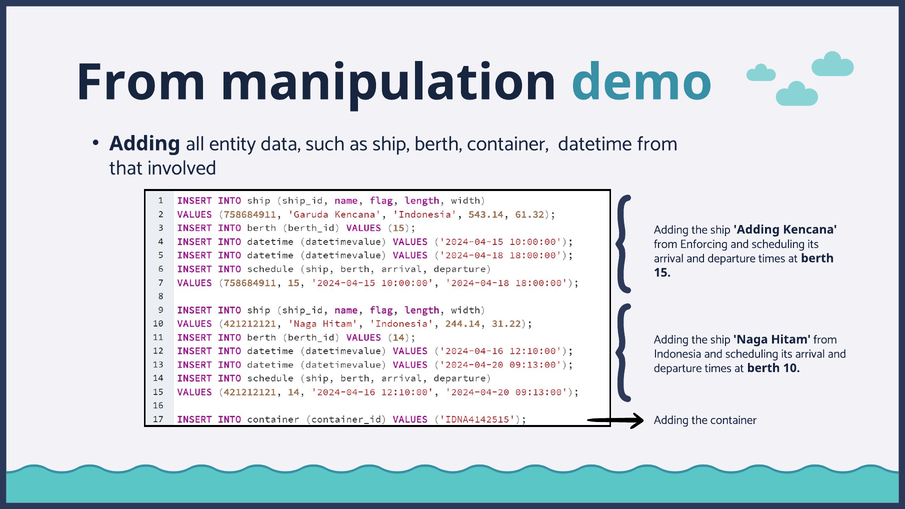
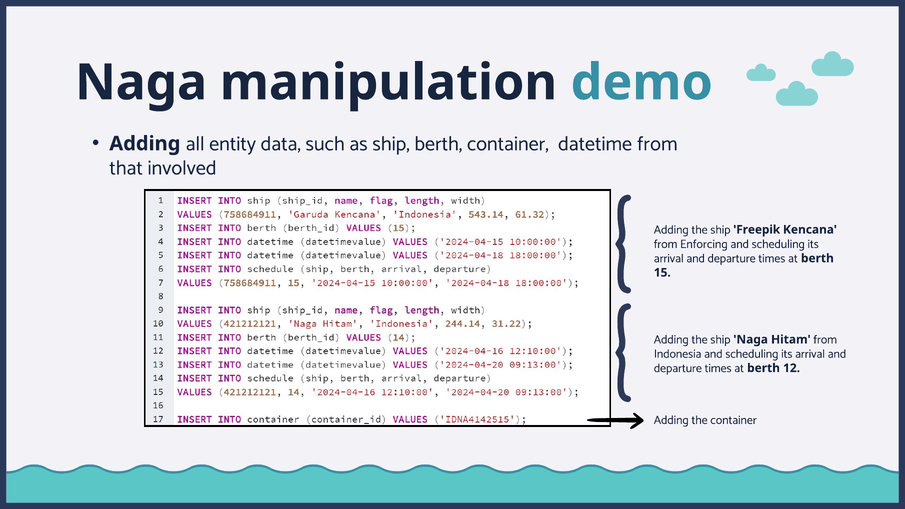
From: From -> Naga (141, 83)
ship Adding: Adding -> Freepik (757, 230)
10: 10 -> 12 (792, 368)
